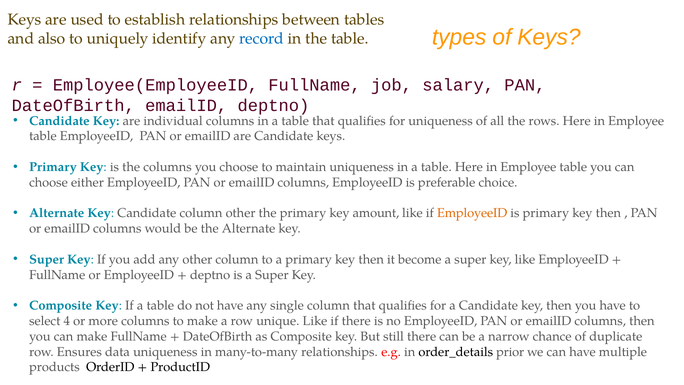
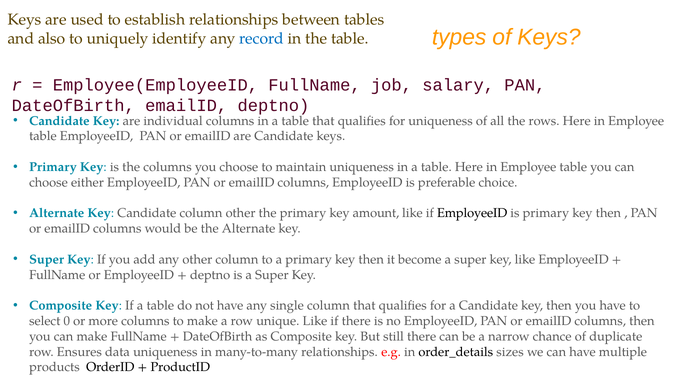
EmployeeID colour: orange -> black (472, 213)
4: 4 -> 0 (67, 321)
prior: prior -> sizes (510, 352)
